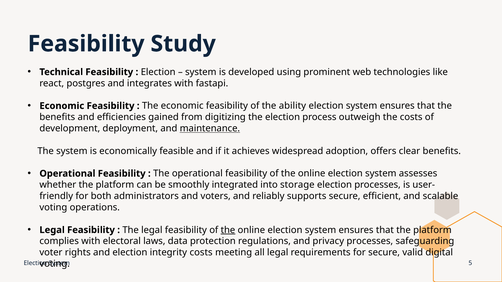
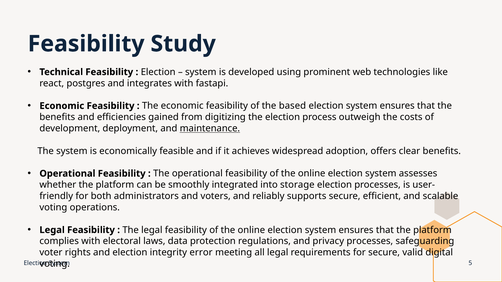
ability: ability -> based (292, 106)
the underline: present -> none (228, 230)
integrity costs: costs -> error (201, 253)
